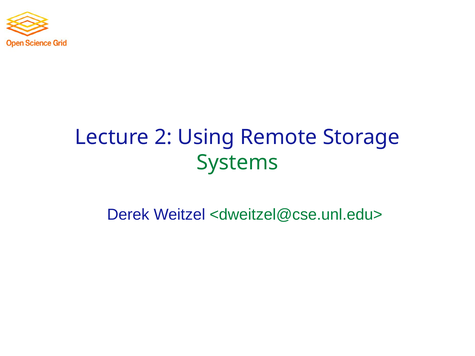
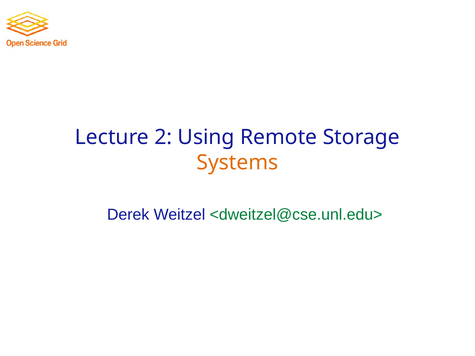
Systems colour: green -> orange (237, 163)
